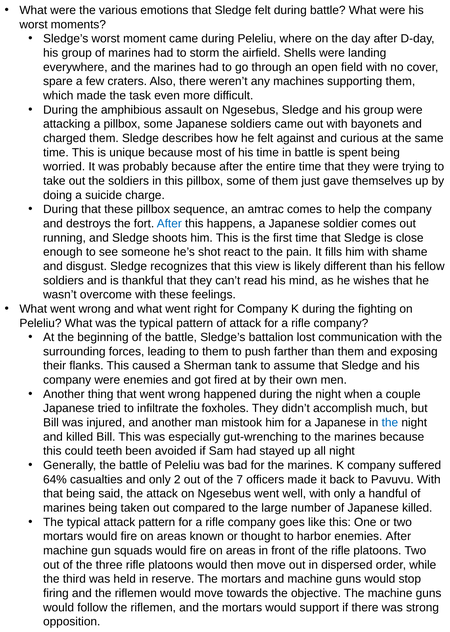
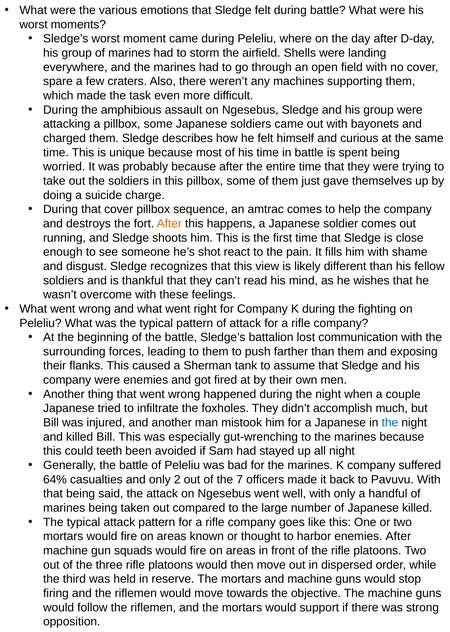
against: against -> himself (295, 138)
that these: these -> cover (119, 209)
After colour: blue -> orange (169, 223)
